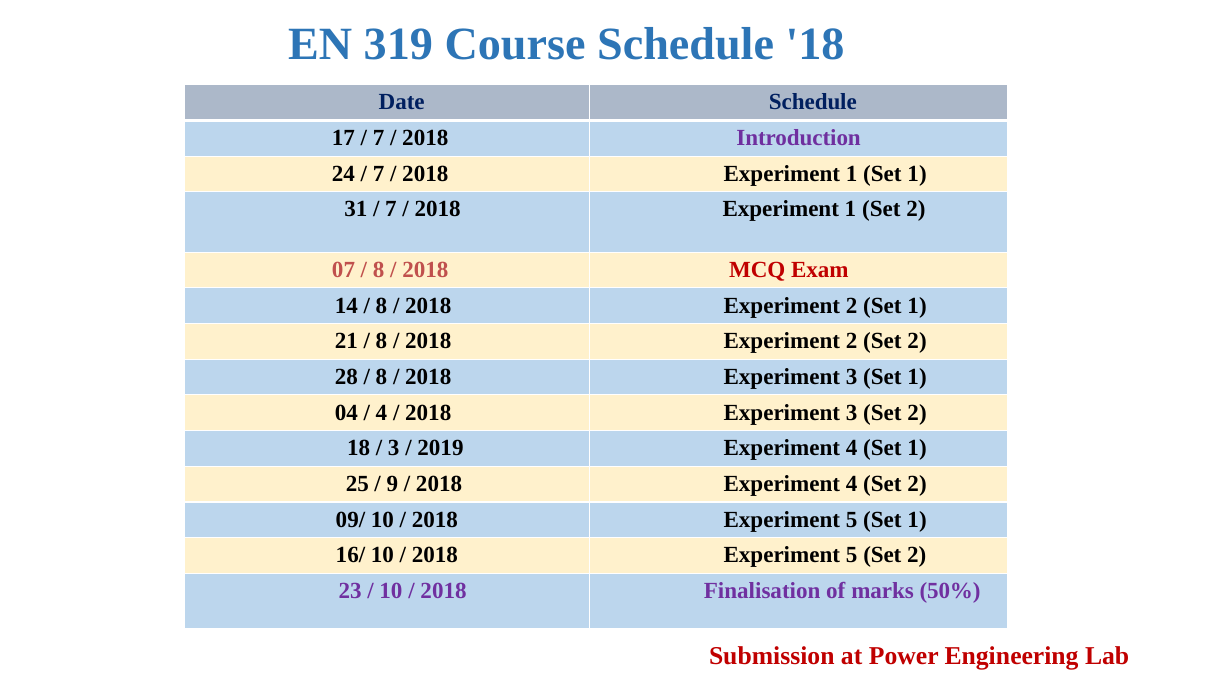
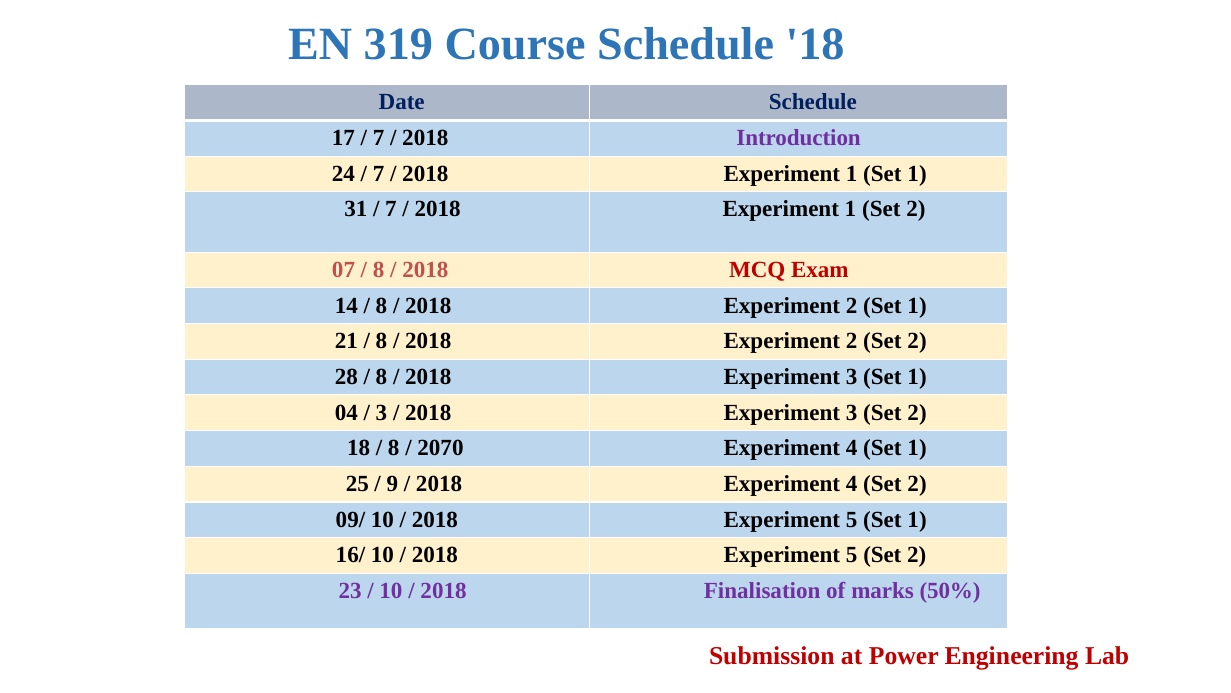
4: 4 -> 3 (381, 412)
3: 3 -> 8 (394, 448)
2019: 2019 -> 2070 (440, 448)
